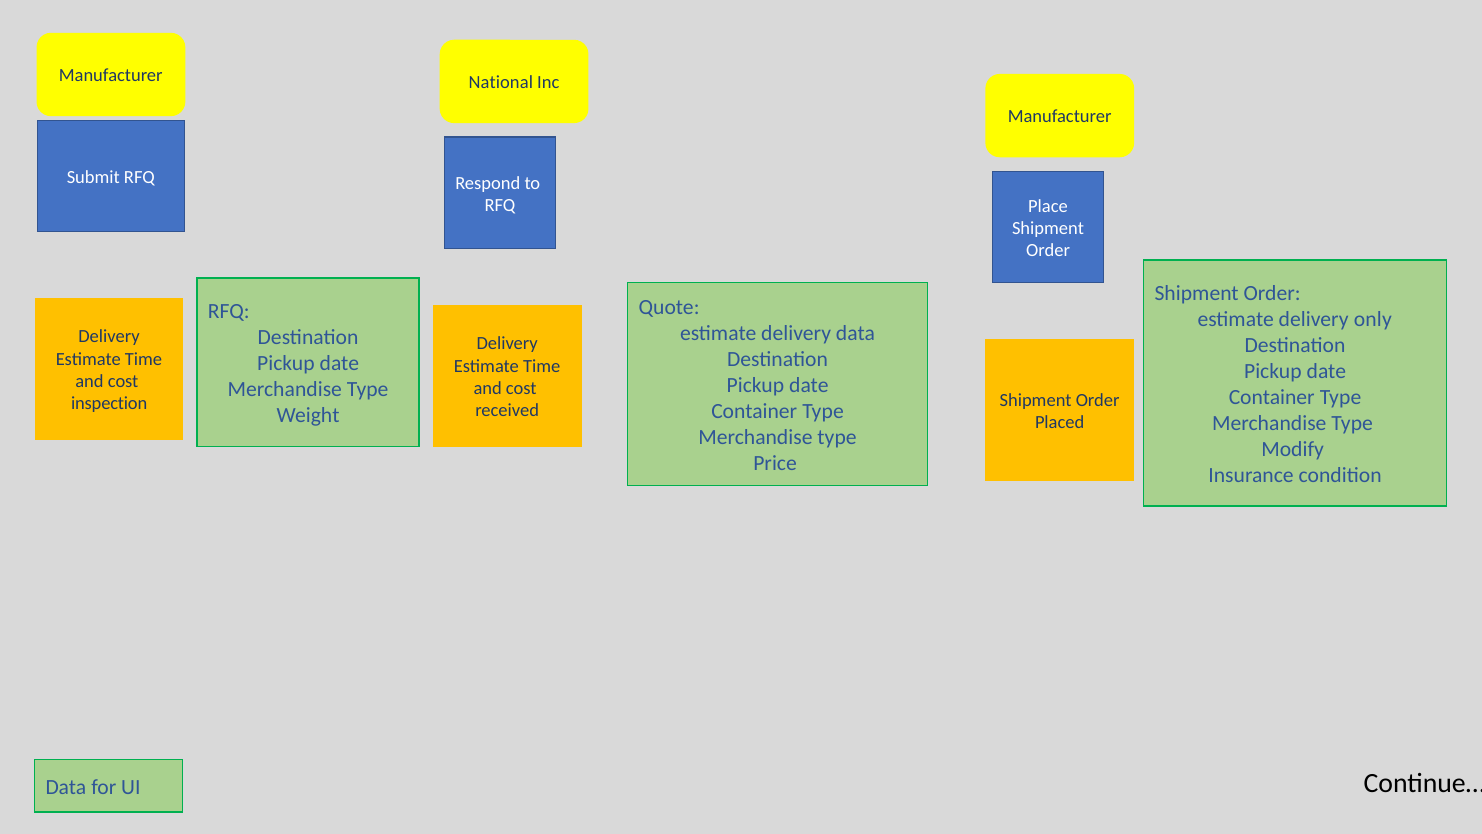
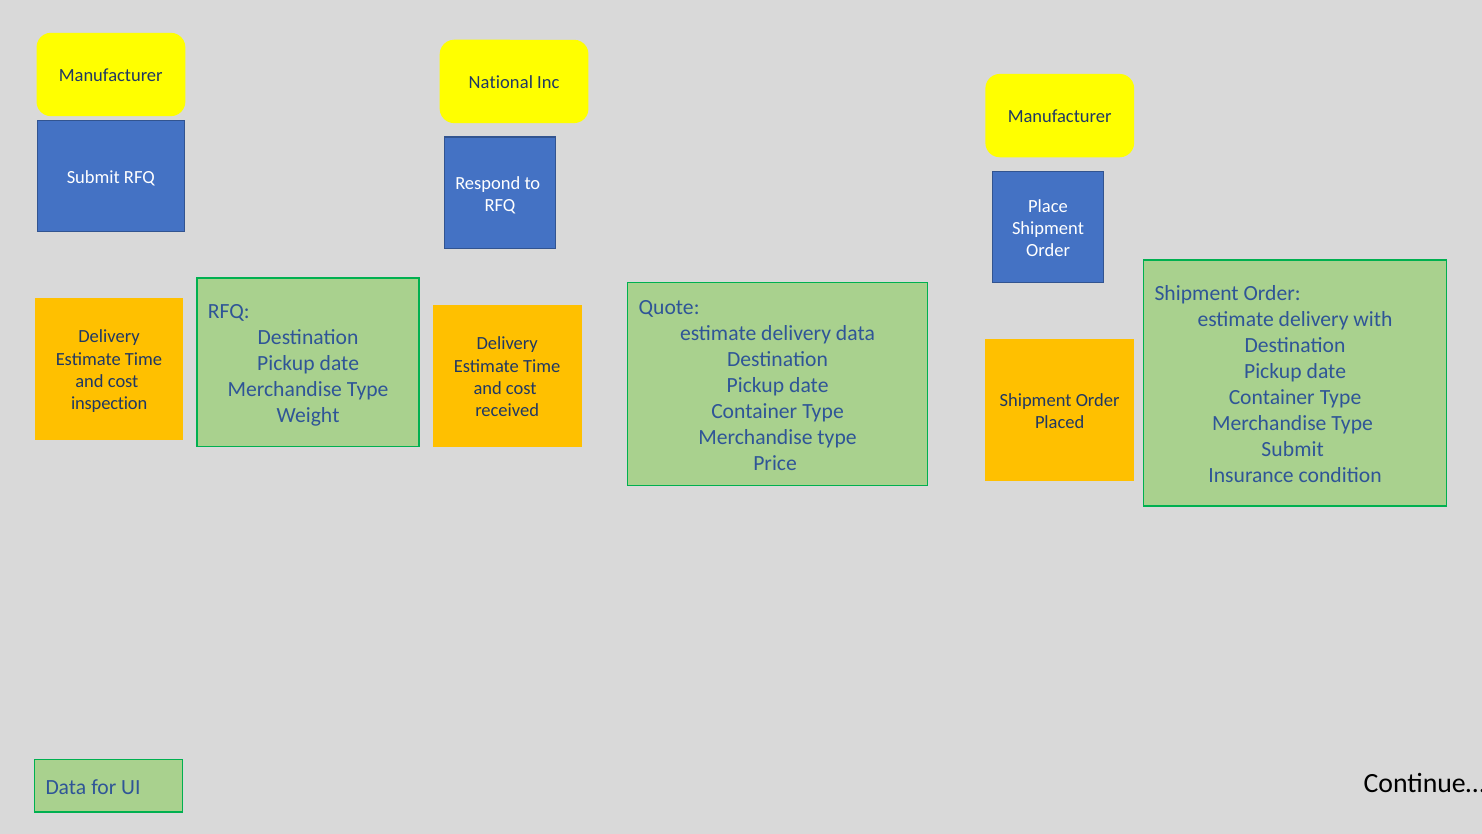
only: only -> with (1373, 319)
Modify: Modify -> Submit (1293, 449)
